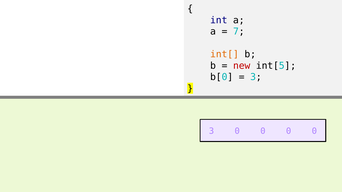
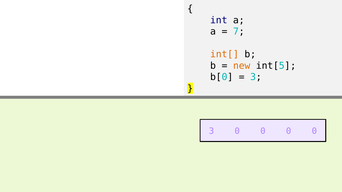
new colour: red -> orange (242, 66)
